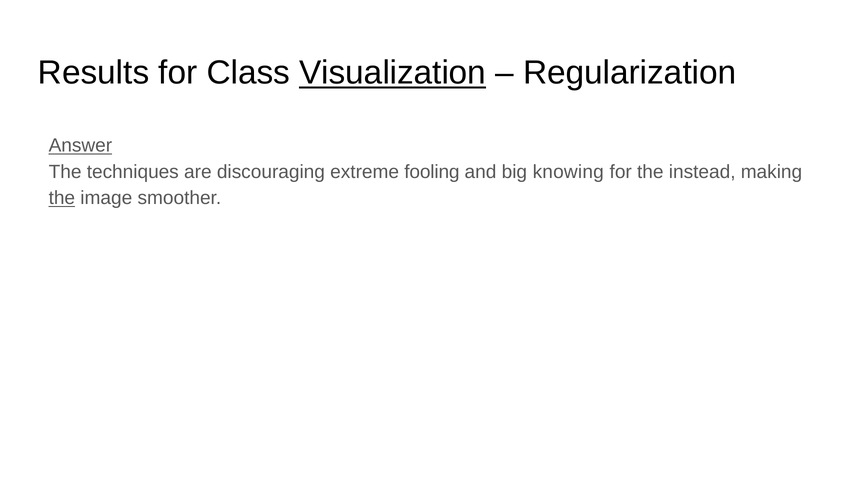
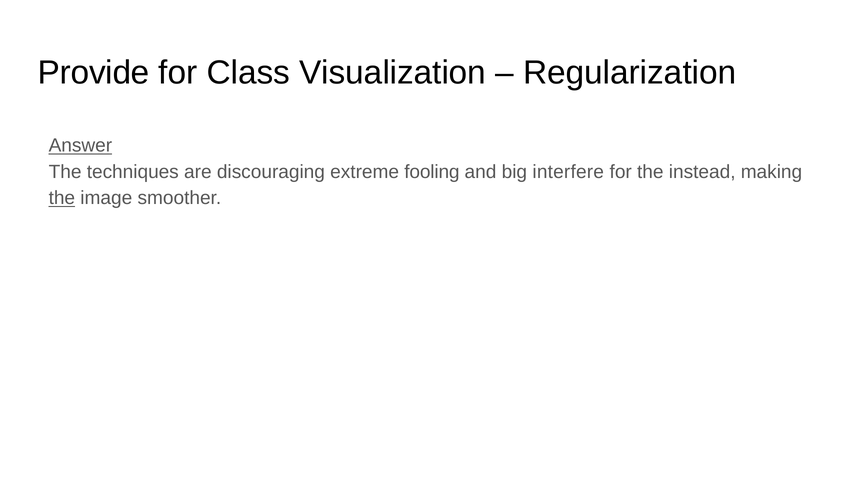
Results: Results -> Provide (94, 73)
Visualization underline: present -> none (393, 73)
knowing: knowing -> interfere (568, 172)
